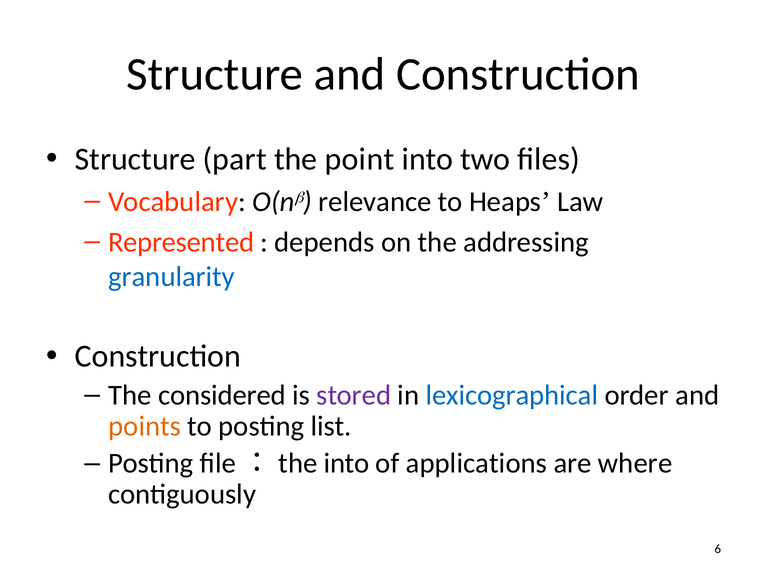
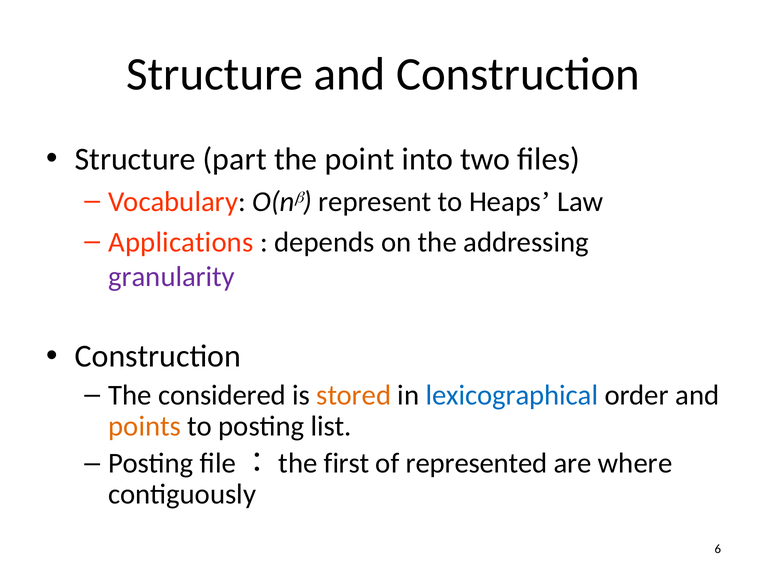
relevance: relevance -> represent (375, 202)
Represented: Represented -> Applications (181, 242)
granularity colour: blue -> purple (172, 277)
stored colour: purple -> orange (354, 395)
file：the into: into -> first (347, 463)
applications: applications -> represented (477, 463)
